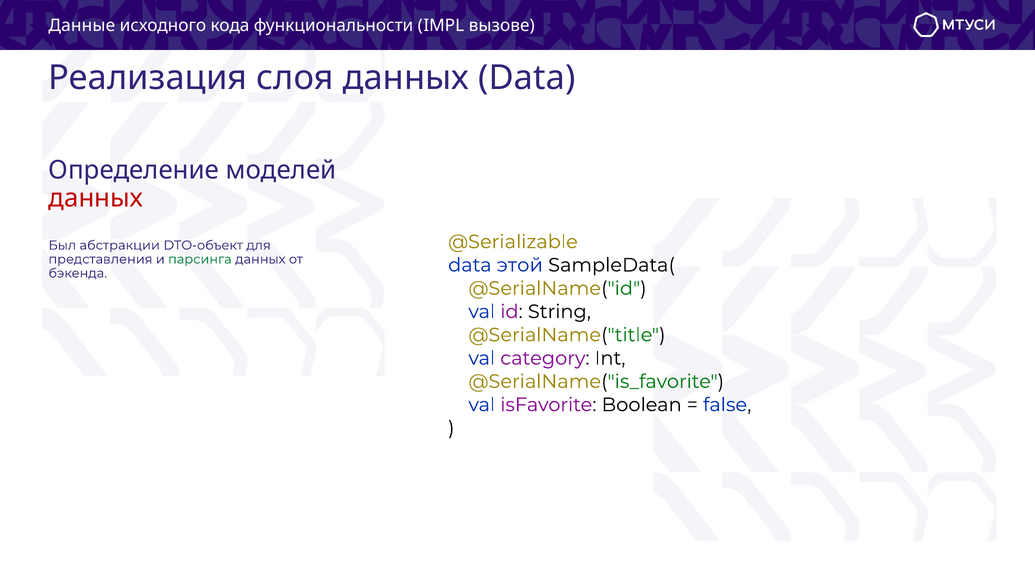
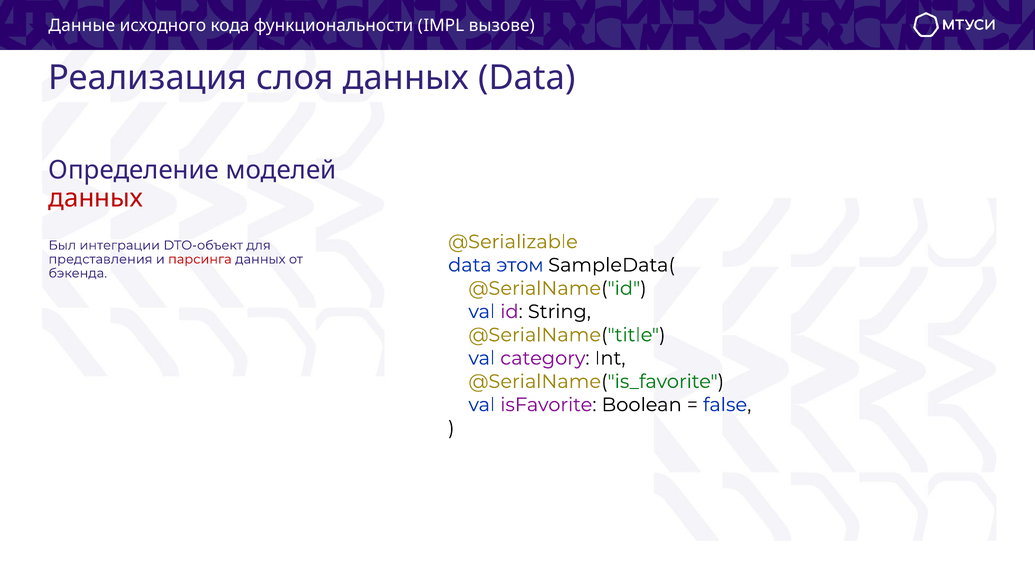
абстракции: абстракции -> интеграции (120, 245)
парсинга colour: green -> red (200, 259)
этой: этой -> этом (520, 265)
